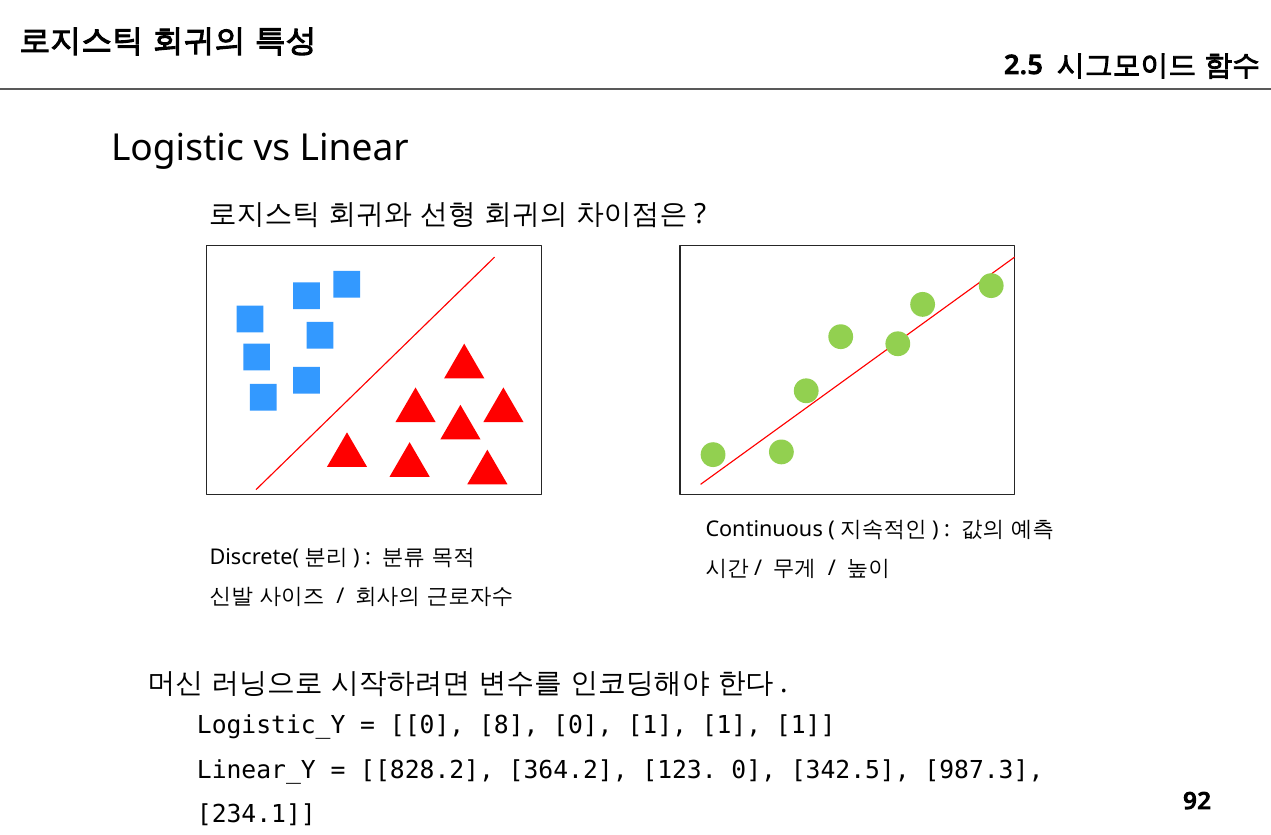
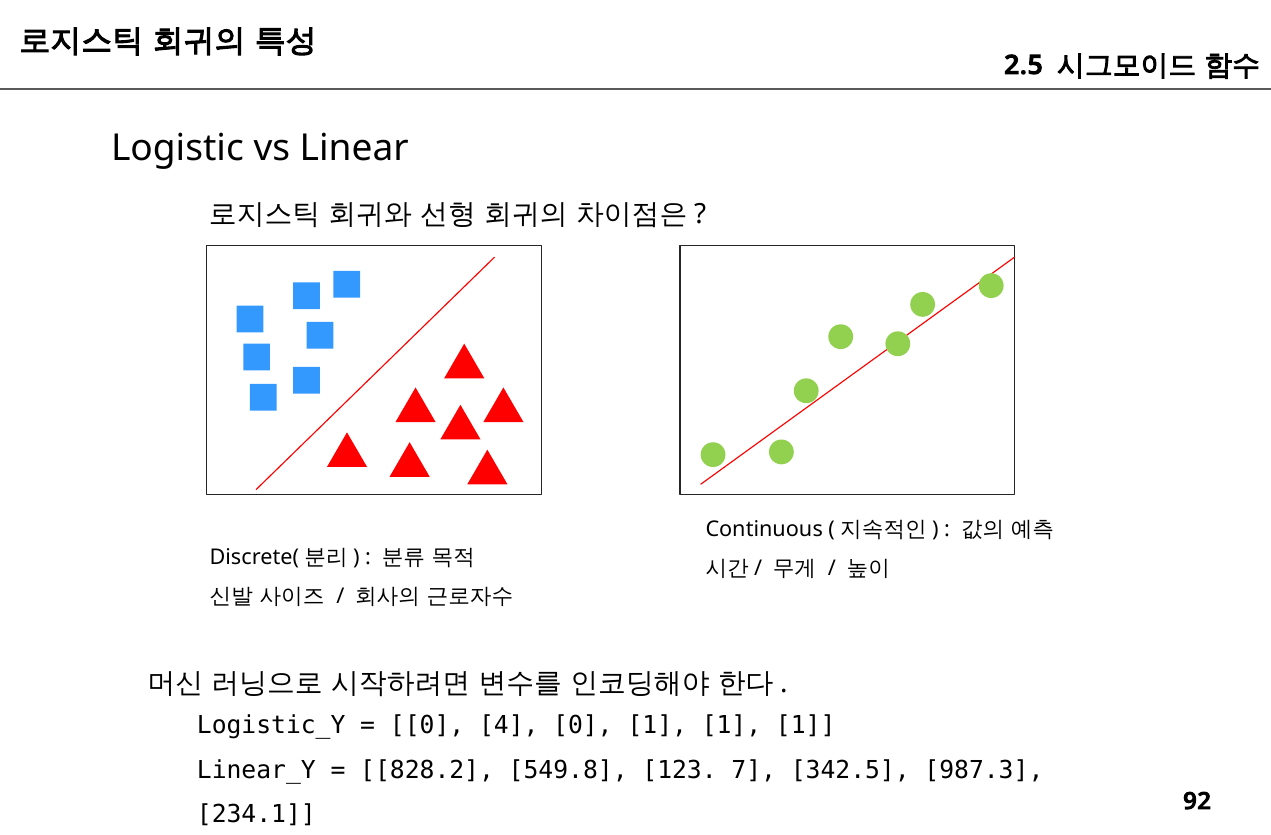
8: 8 -> 4 (509, 725)
364.2: 364.2 -> 549.8 (568, 770)
123 0: 0 -> 7 (754, 770)
